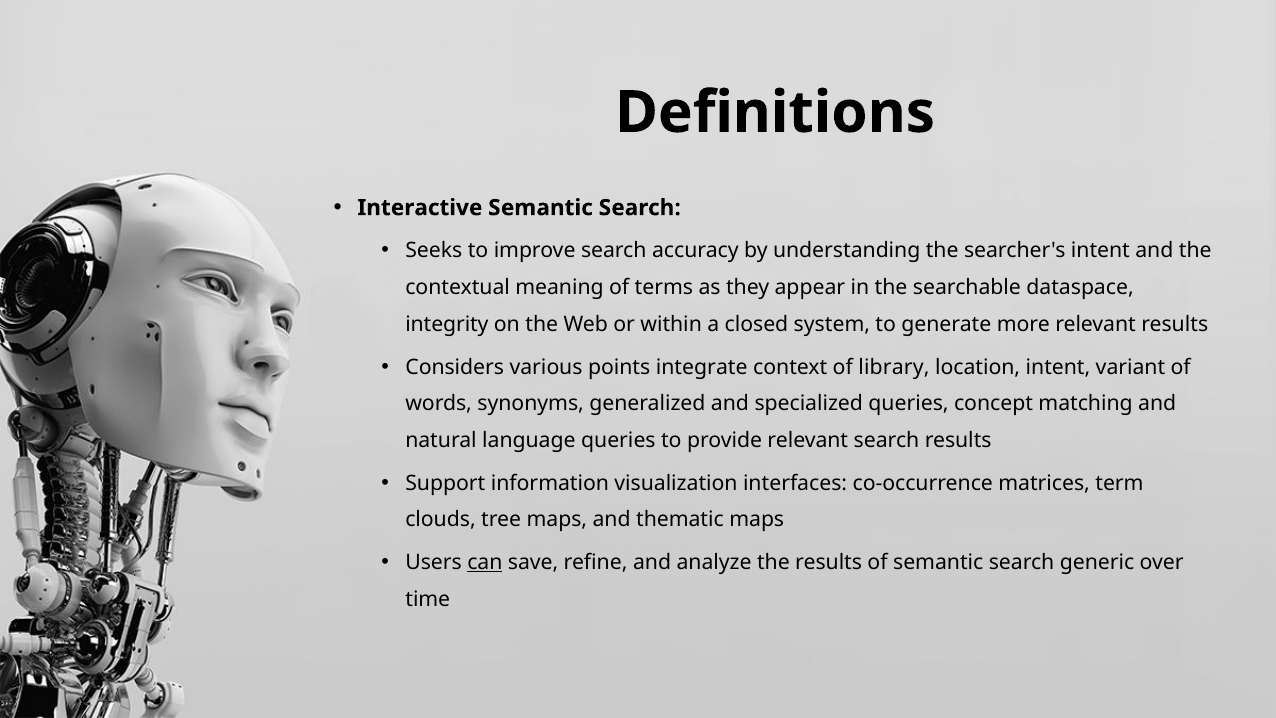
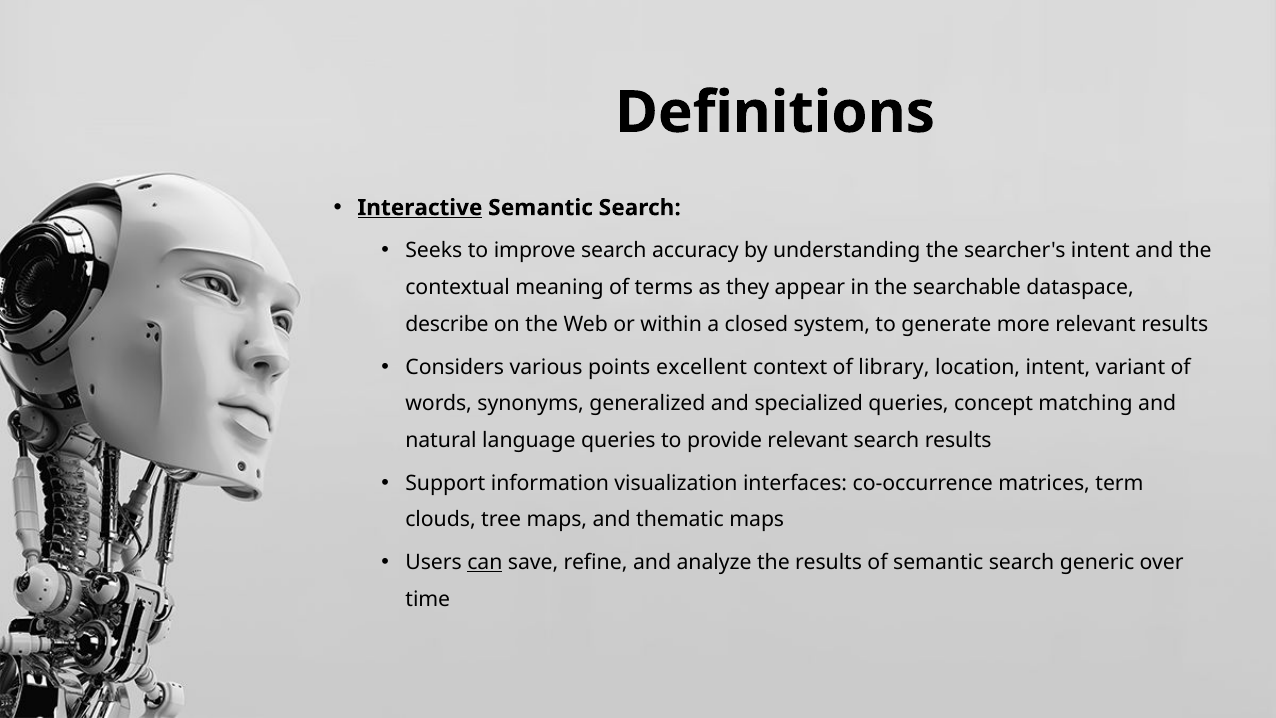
Interactive underline: none -> present (420, 208)
integrity: integrity -> describe (447, 324)
integrate: integrate -> excellent (702, 367)
